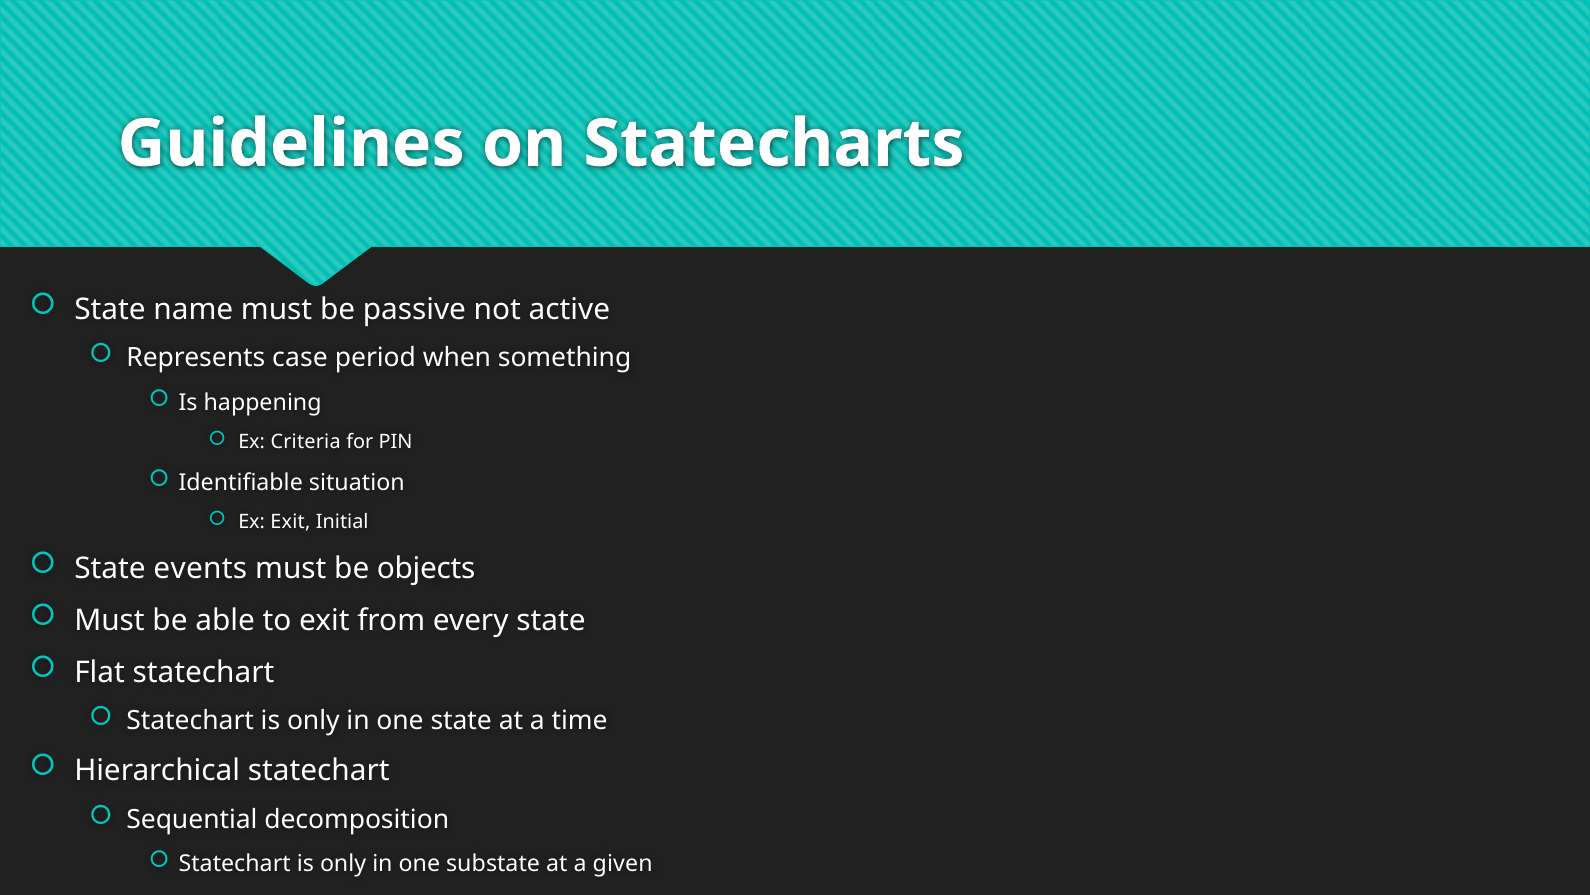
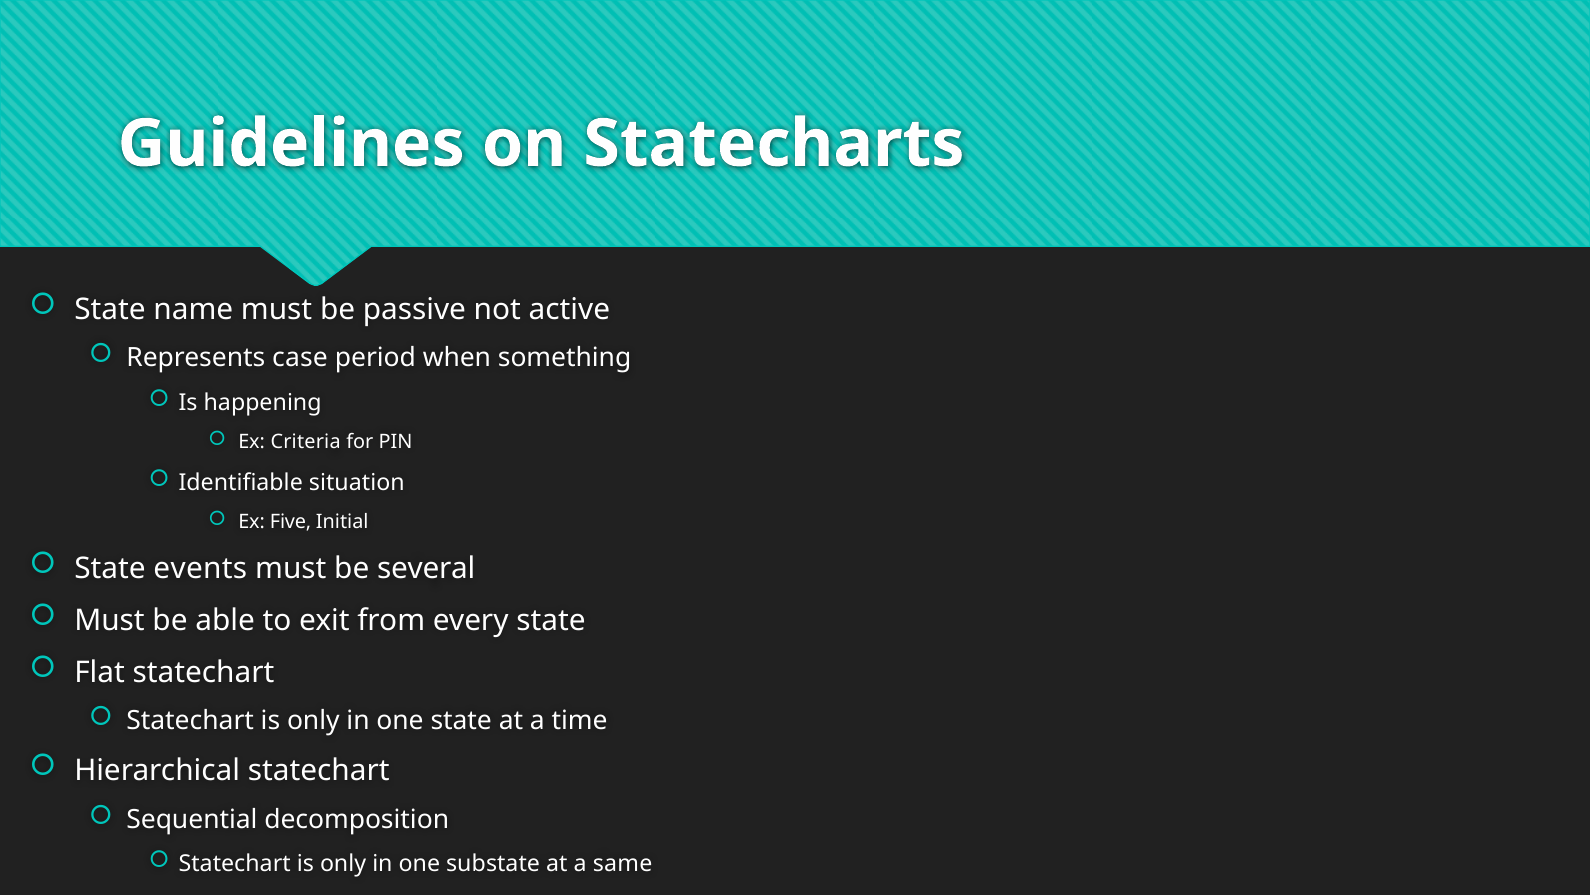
Ex Exit: Exit -> Five (291, 522)
objects: objects -> several (426, 568)
given: given -> same (623, 863)
